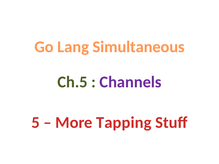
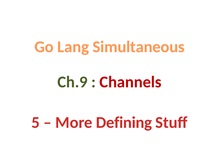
Ch.5: Ch.5 -> Ch.9 (72, 82)
Channels colour: purple -> red (131, 82)
Tapping: Tapping -> Defining (124, 123)
